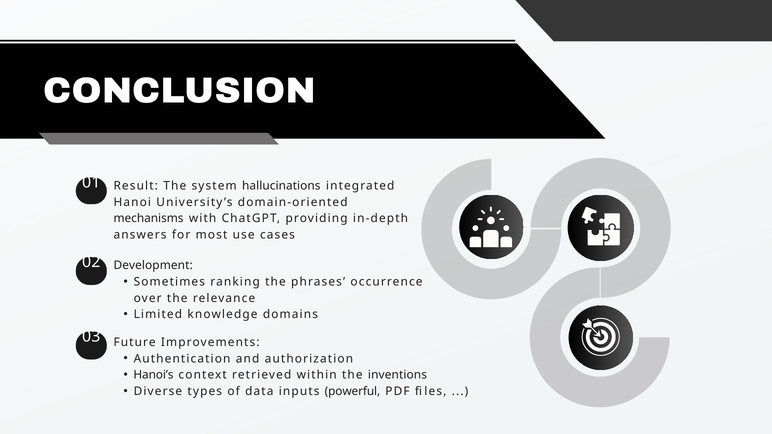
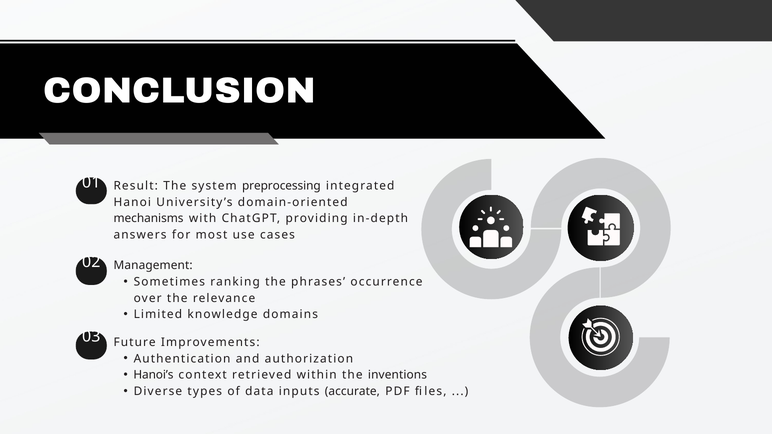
hallucinations: hallucinations -> preprocessing (281, 186)
Development: Development -> Management (153, 266)
powerful: powerful -> accurate (352, 392)
